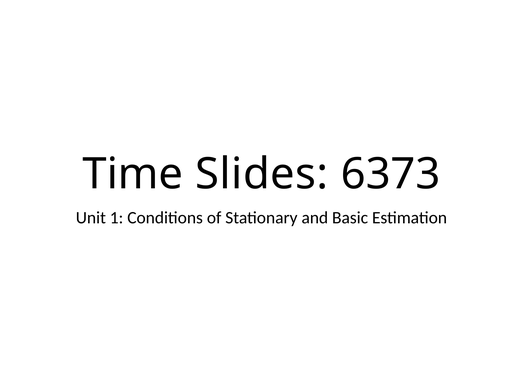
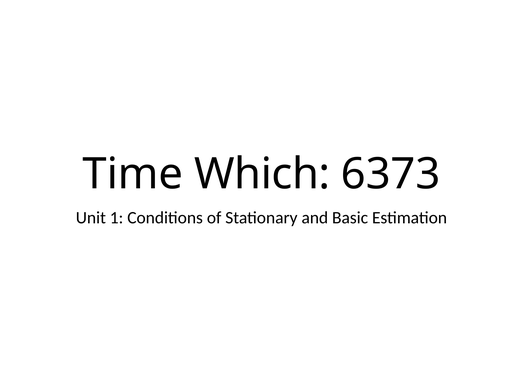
Slides: Slides -> Which (262, 174)
